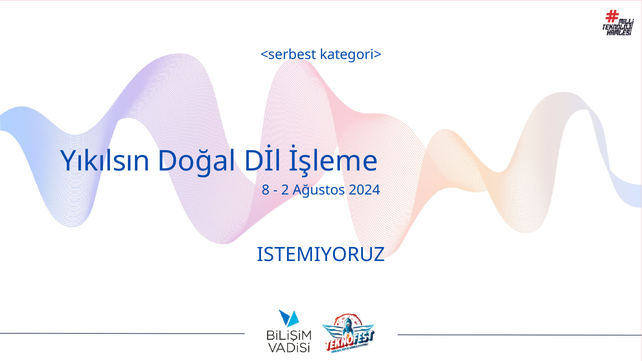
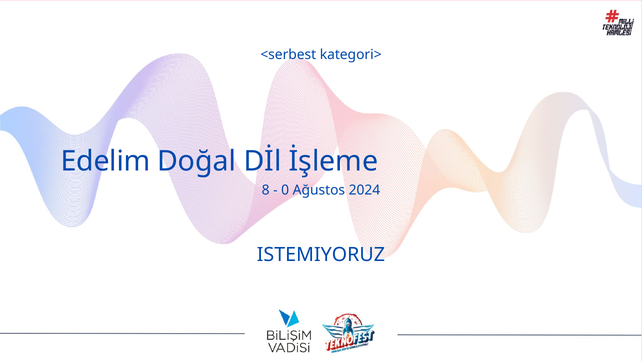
Yıkılsın: Yıkılsın -> Edelim (106, 161)
2: 2 -> 0 (285, 190)
